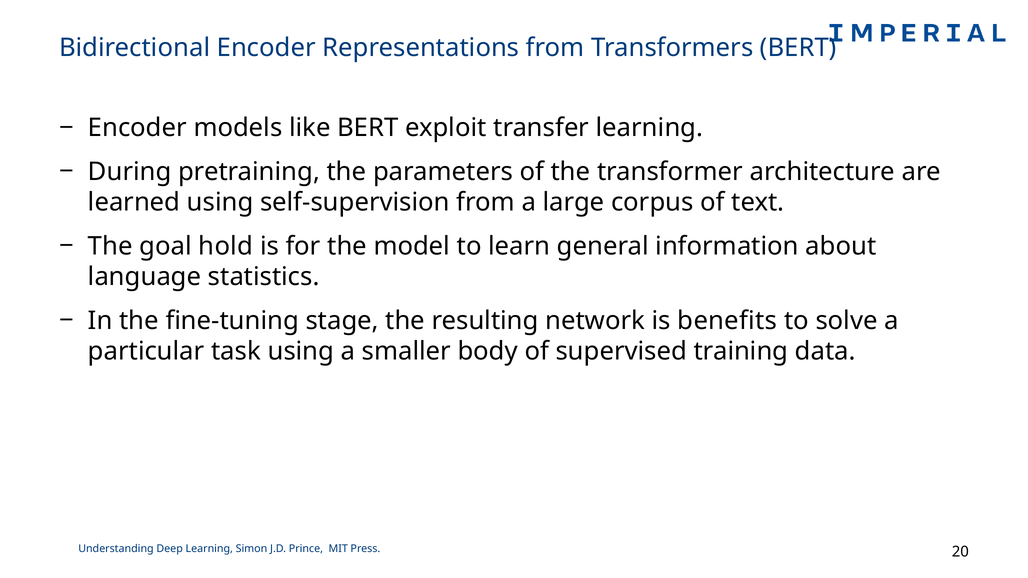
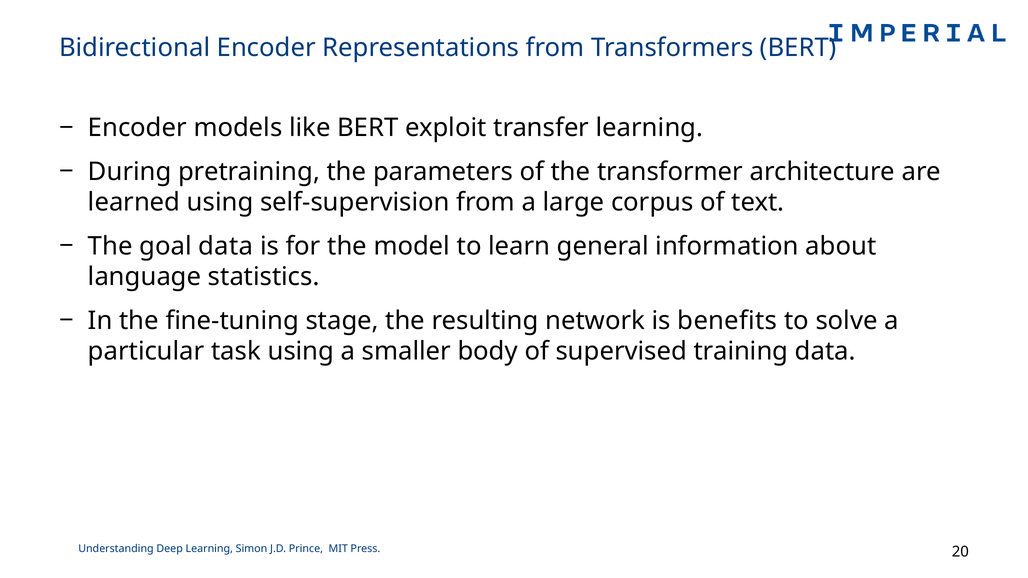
goal hold: hold -> data (226, 246)
